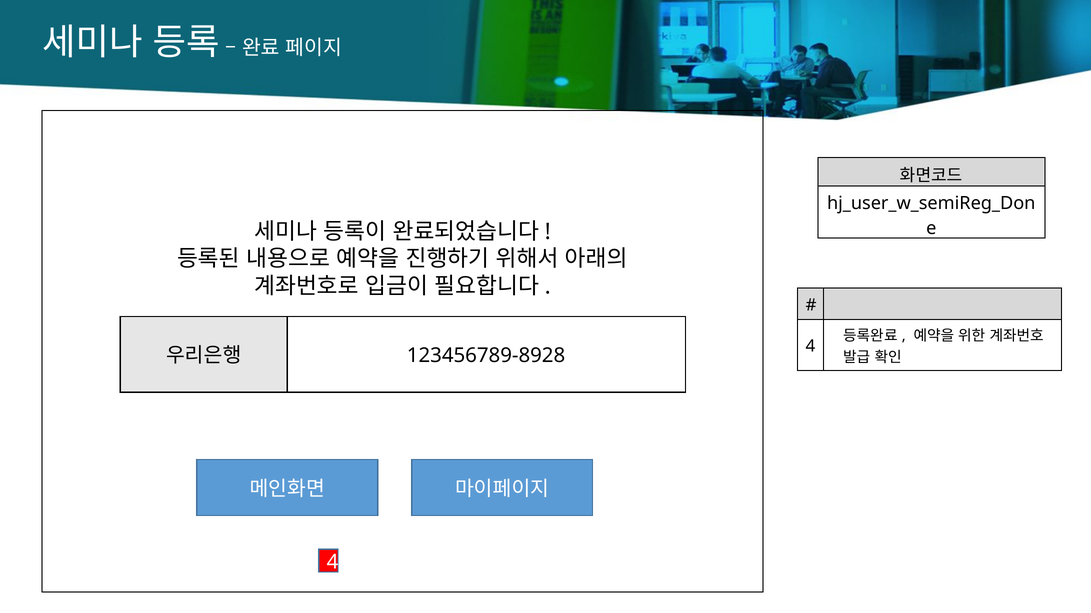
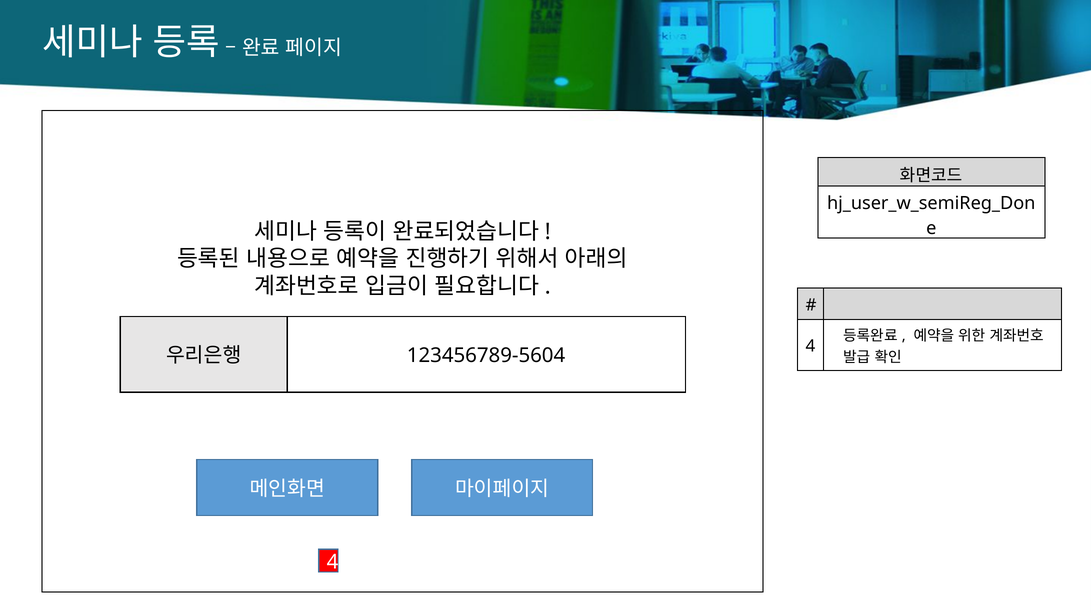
123456789-8928: 123456789-8928 -> 123456789-5604 (486, 356)
